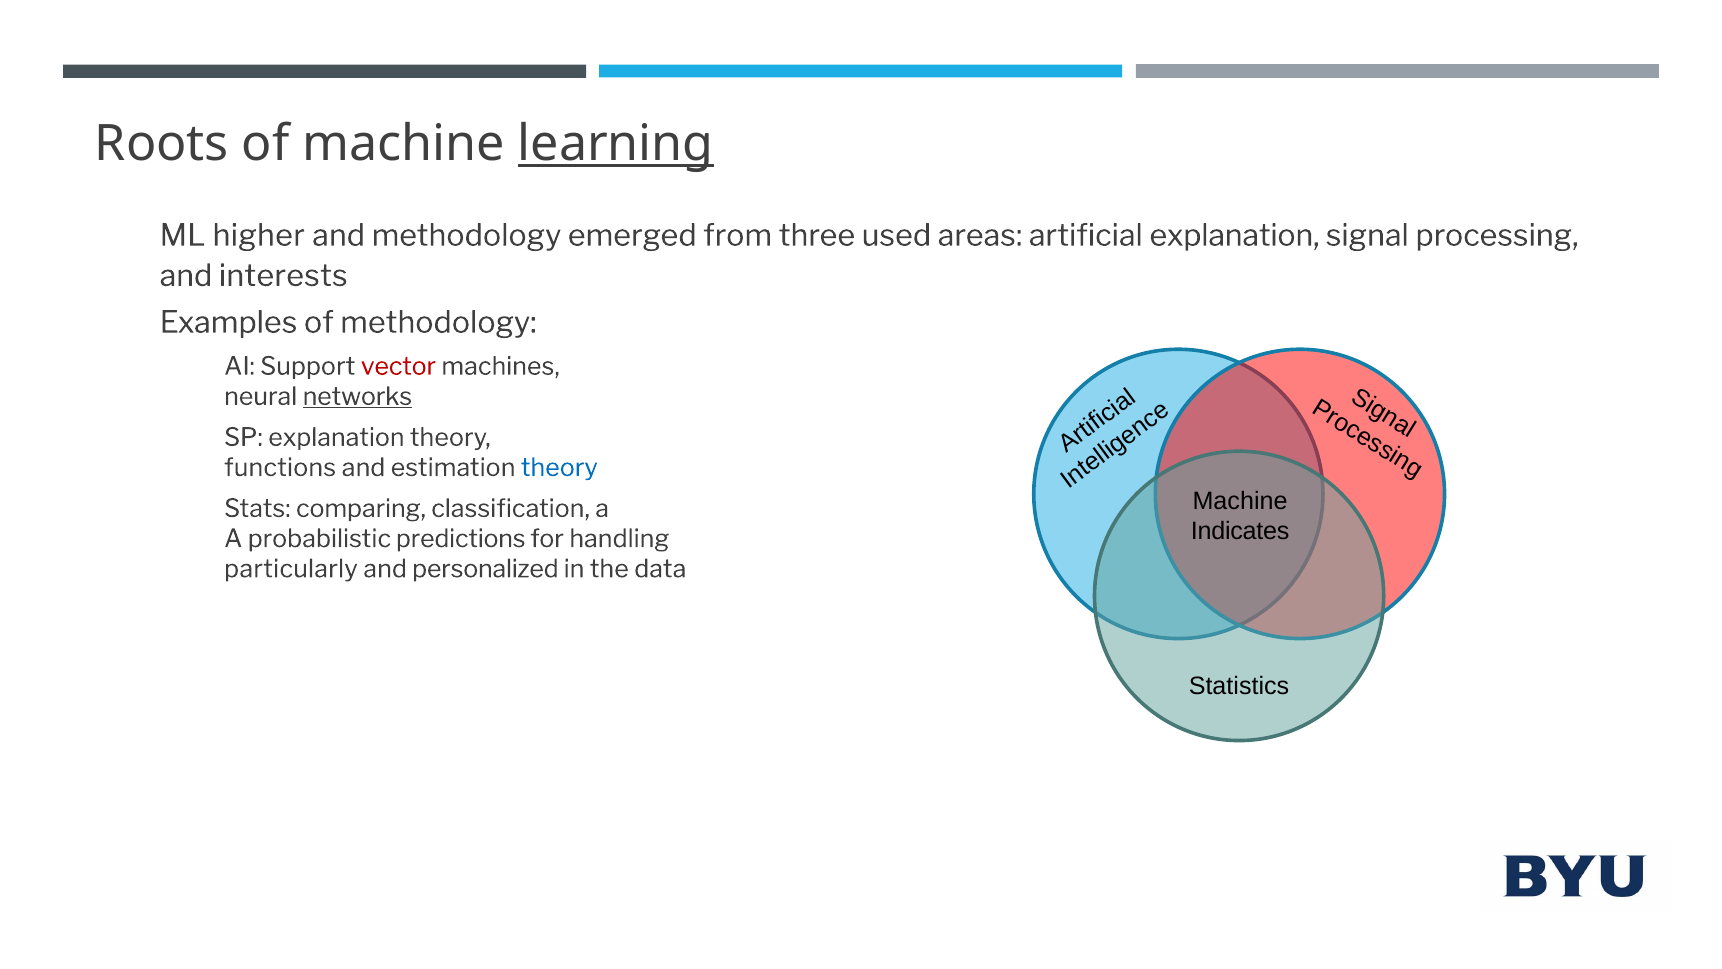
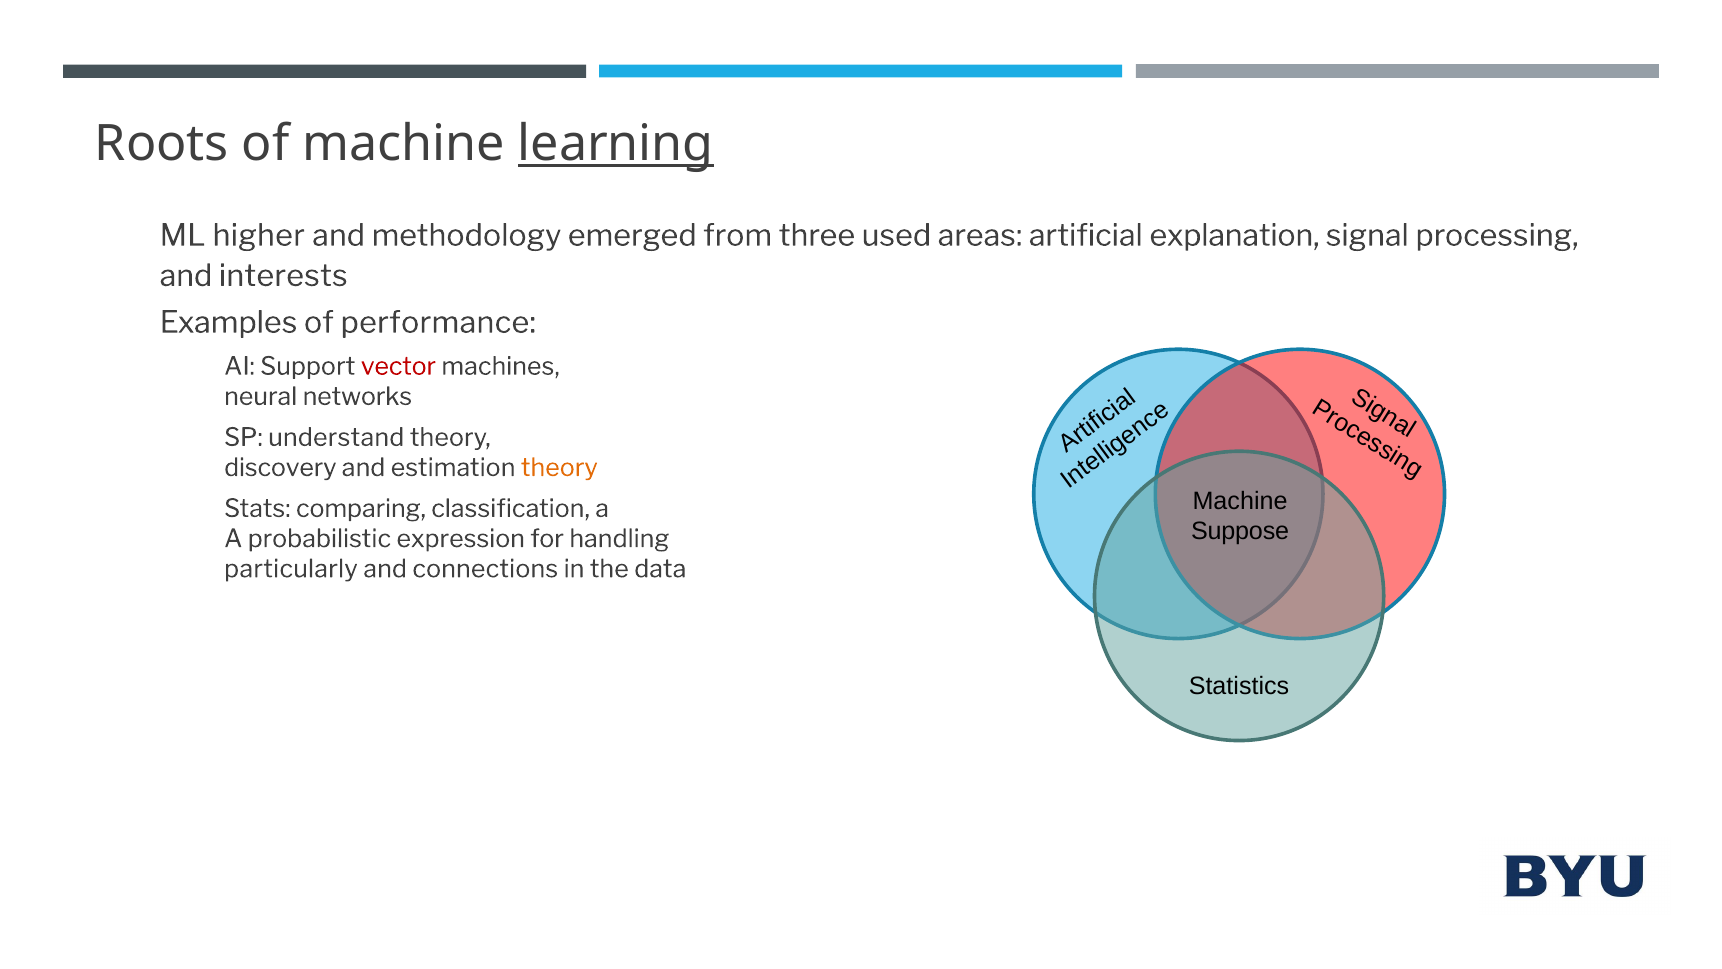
of methodology: methodology -> performance (438, 323)
networks underline: present -> none (357, 396)
SP explanation: explanation -> understand (336, 437)
functions: functions -> discovery (280, 468)
theory colour: blue -> orange (559, 468)
Indicates: Indicates -> Suppose (1240, 531)
predictions: predictions -> expression (461, 539)
personalized: personalized -> connections (485, 569)
